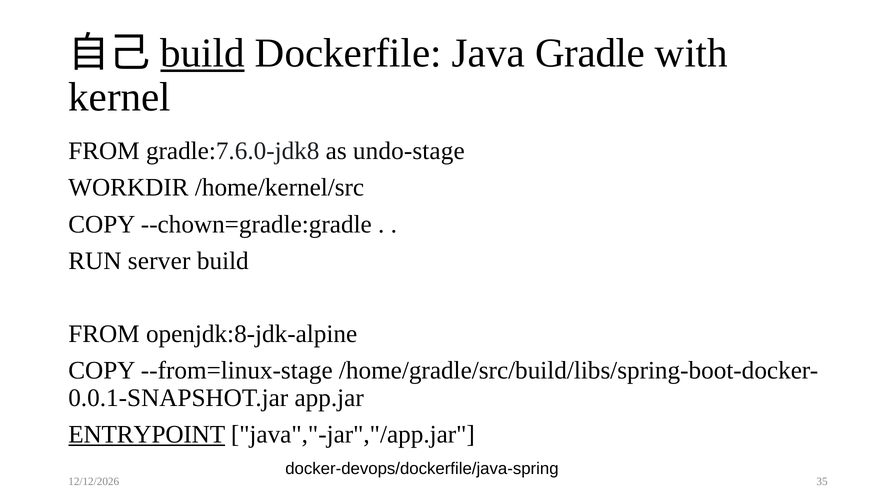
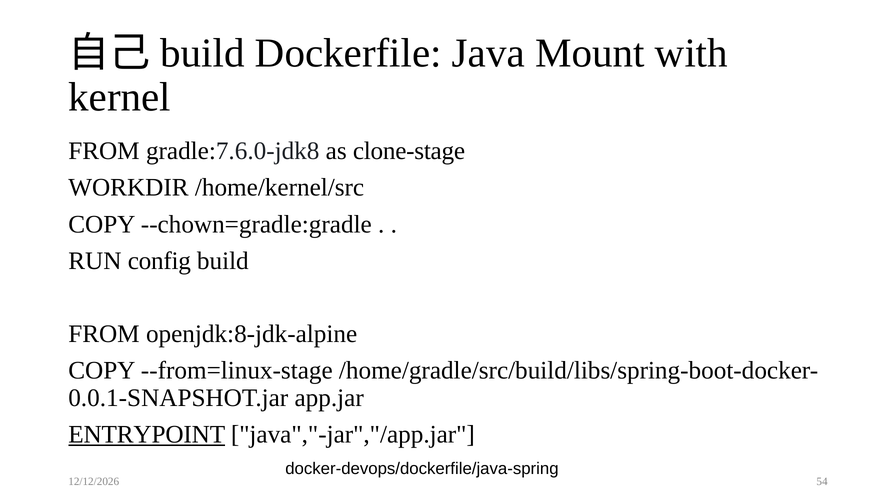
build underline: present -> none (202, 53)
Gradle: Gradle -> Mount (590, 53)
undo-stage: undo-stage -> clone-stage (409, 151)
server: server -> config (159, 261)
35: 35 -> 54 (822, 481)
